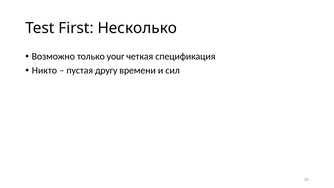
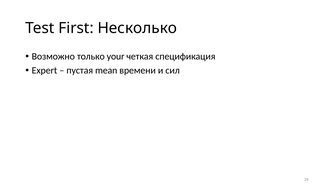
Никто: Никто -> Expert (44, 70)
другу: другу -> mean (106, 70)
